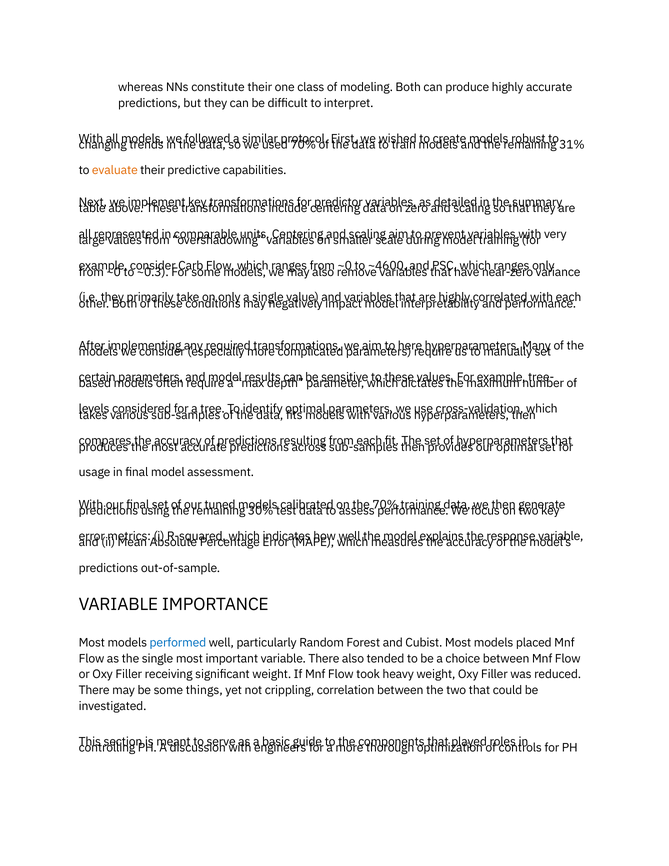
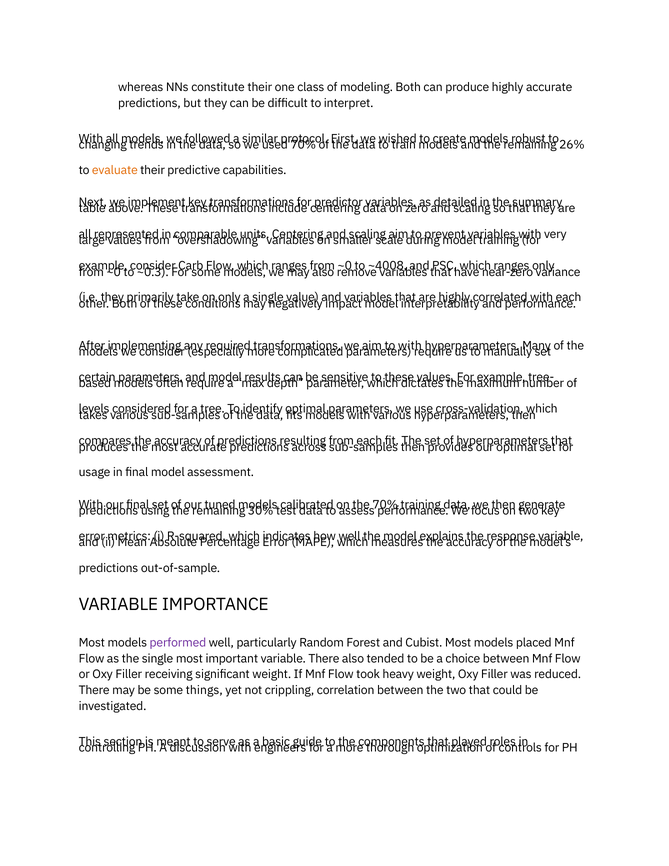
31%: 31% -> 26% (572, 145)
~4600: ~4600 -> ~4008 (387, 266)
here: here -> with (410, 345)
performed colour: blue -> purple (178, 642)
